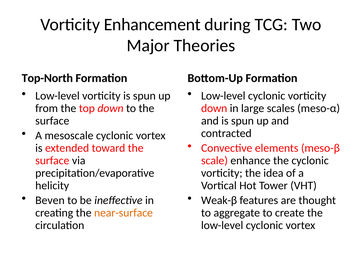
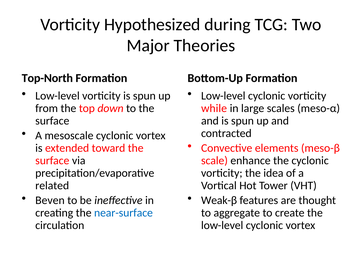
Enhancement: Enhancement -> Hypothesized (152, 24)
down: down -> while (214, 108)
helicity: helicity -> related (52, 185)
near-surface colour: orange -> blue (123, 212)
